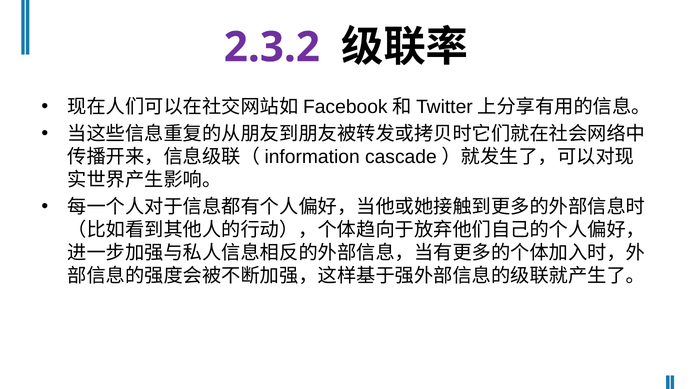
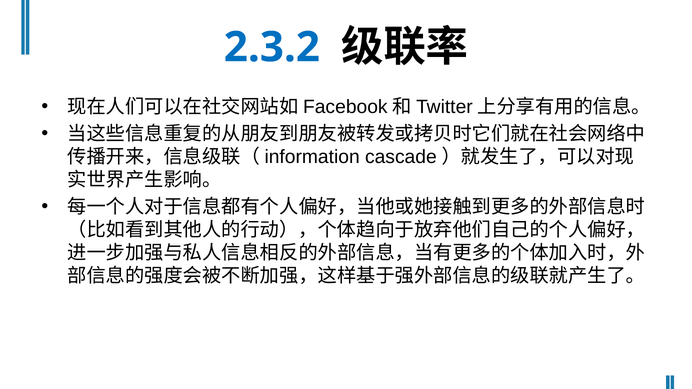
2.3.2 colour: purple -> blue (272, 47)
